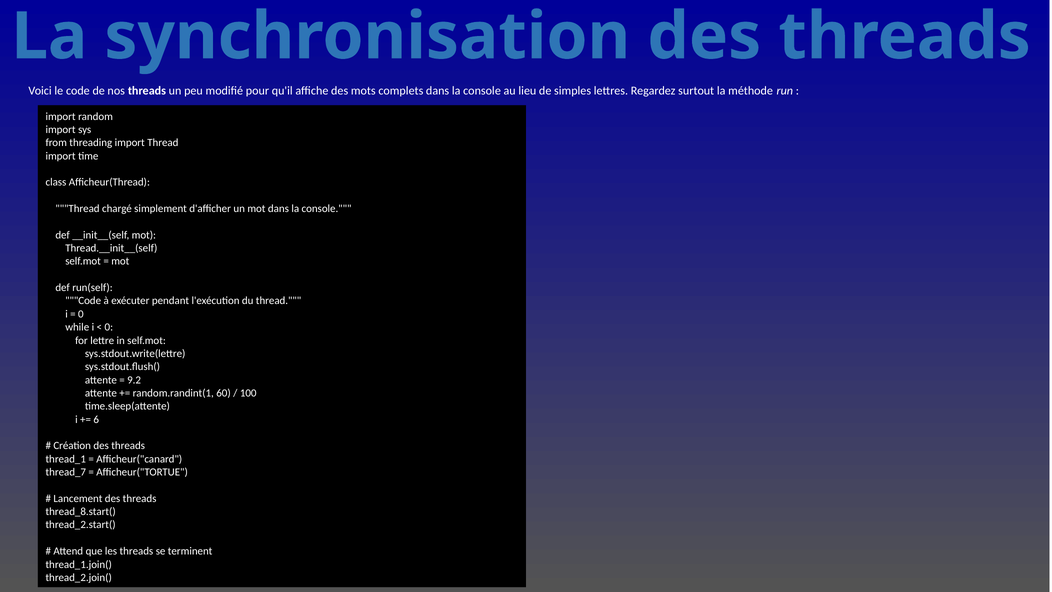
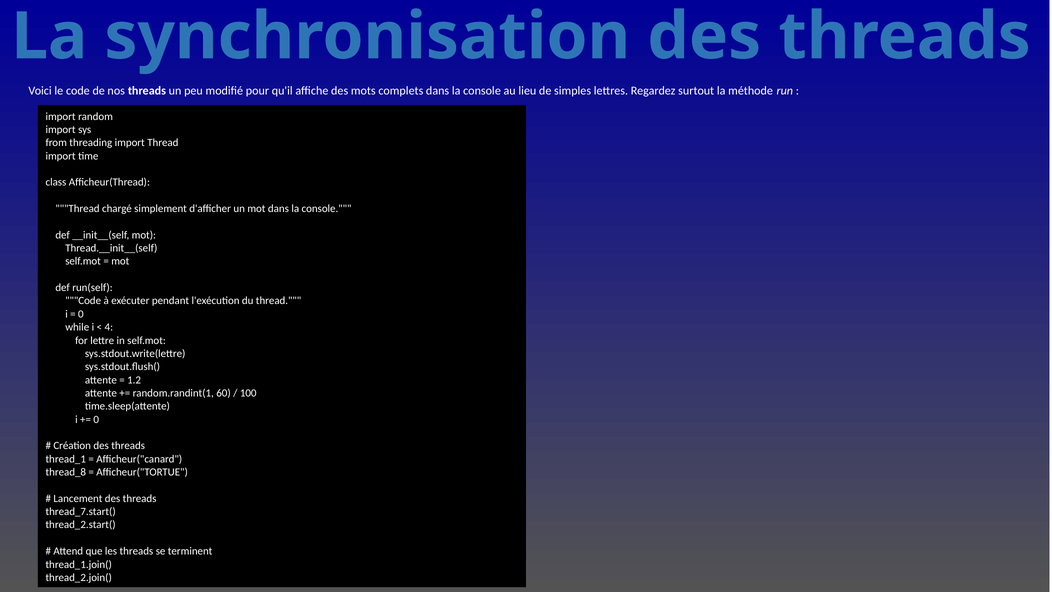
0: 0 -> 4 (109, 327)
9.2: 9.2 -> 1.2 (134, 380)
6: 6 -> 0 (96, 419)
thread_7: thread_7 -> thread_8 (66, 472)
thread_8.start(: thread_8.start( -> thread_7.start( (81, 511)
